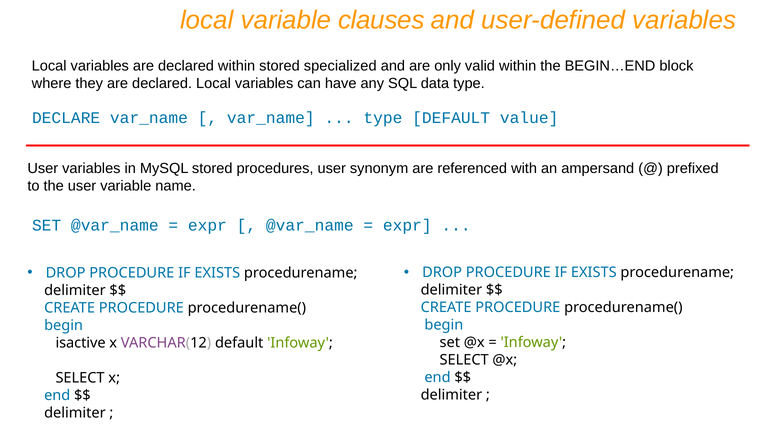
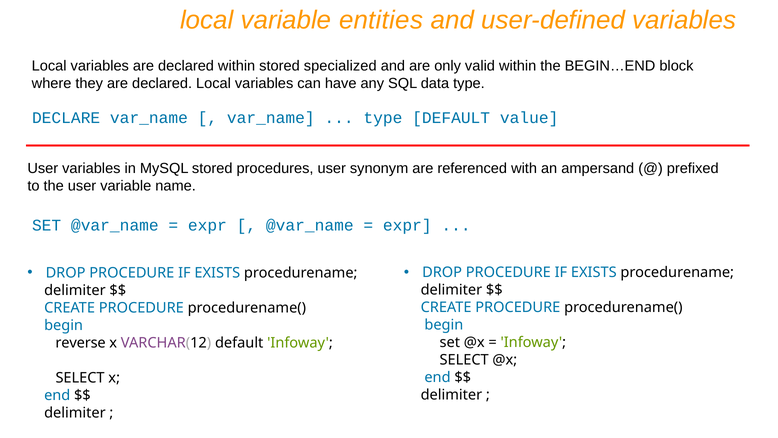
clauses: clauses -> entities (381, 20)
isactive: isactive -> reverse (81, 343)
